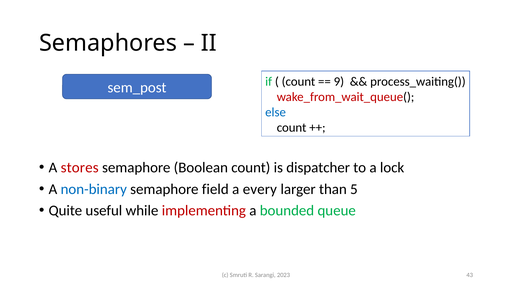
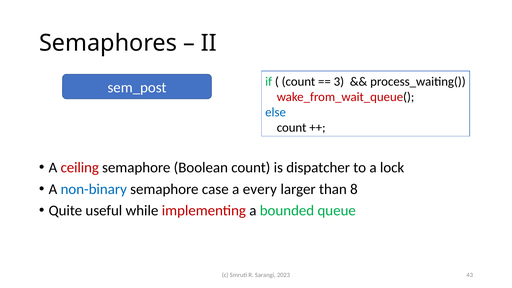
9: 9 -> 3 (339, 81)
stores: stores -> ceiling (80, 168)
field: field -> case (215, 189)
5: 5 -> 8 (354, 189)
